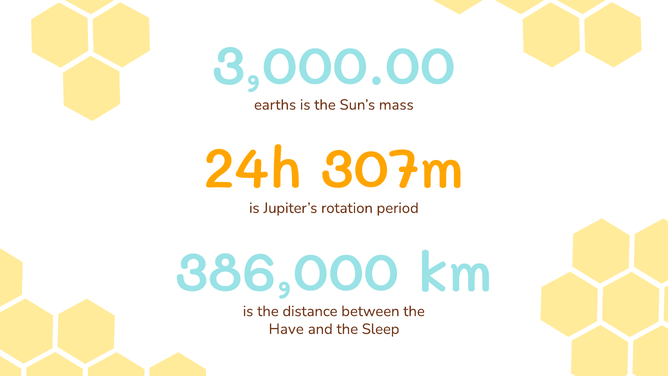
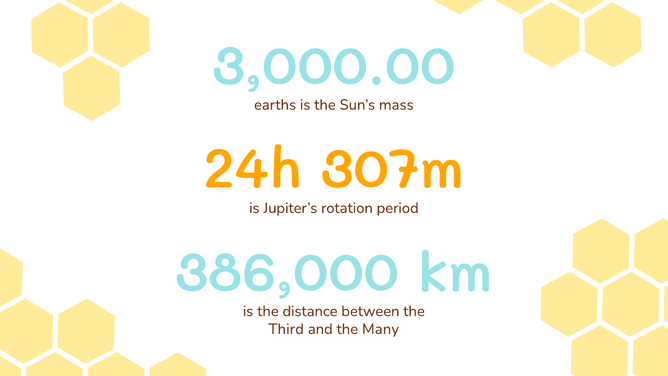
Have: Have -> Third (286, 329)
Sleep: Sleep -> Many (381, 329)
